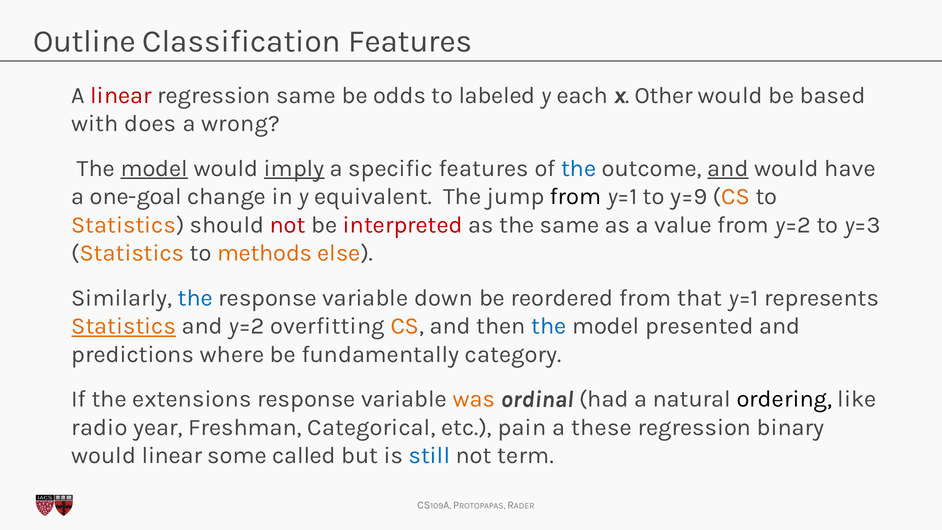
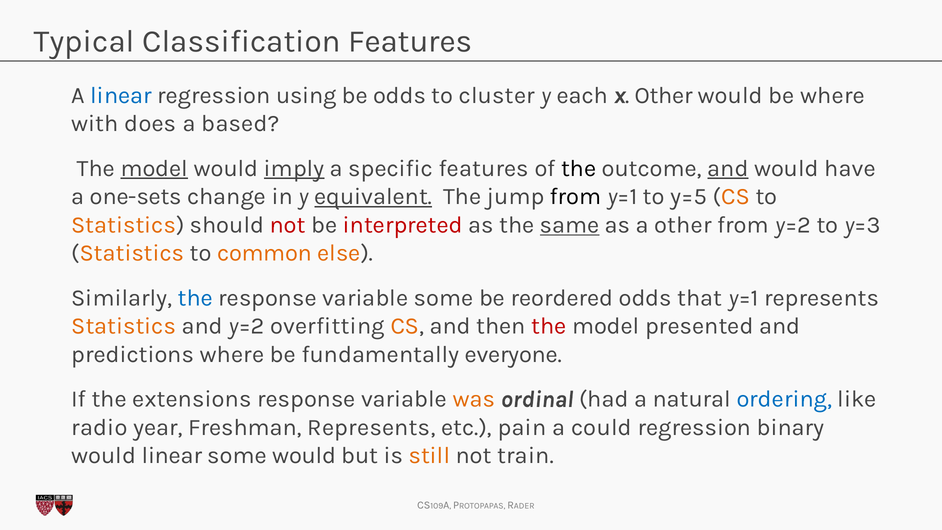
Outline: Outline -> Typical (84, 41)
linear colour: red -> blue (121, 95)
regression same: same -> using (306, 95)
labeled: labeled -> cluster (497, 95)
be based: based -> where (833, 95)
wrong: wrong -> based (241, 124)
the colour: blue -> black (579, 168)
one-goal: one-goal -> one-sets (136, 197)
equivalent underline: none -> present (373, 197)
y=9: y=9 -> y=5 (689, 197)
same underline: none -> present (570, 225)
a value: value -> other (683, 225)
methods: methods -> common (265, 253)
variable down: down -> some (444, 298)
reordered from: from -> odds (645, 298)
Statistics underline: present -> none (124, 326)
the colour: blue -> red (549, 326)
category: category -> everyone (513, 354)
ordering colour: black -> blue (784, 399)
Freshman Categorical: Categorical -> Represents (372, 427)
these: these -> could (601, 427)
some called: called -> would (304, 456)
still colour: blue -> orange (429, 456)
term: term -> train (526, 456)
